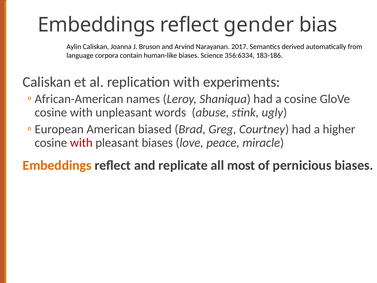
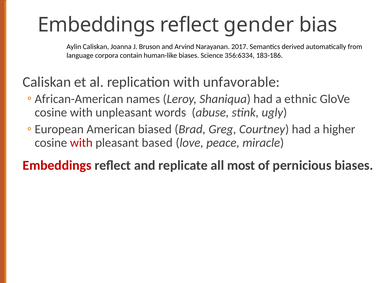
experiments: experiments -> unfavorable (241, 82)
a cosine: cosine -> ethnic (301, 99)
pleasant biases: biases -> based (157, 143)
Embeddings colour: orange -> red (57, 165)
